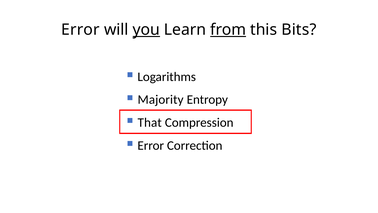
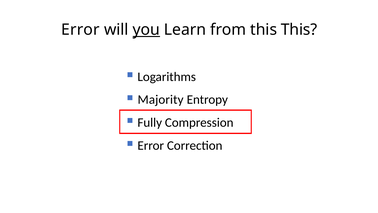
from underline: present -> none (228, 30)
this Bits: Bits -> This (299, 30)
That: That -> Fully (150, 122)
